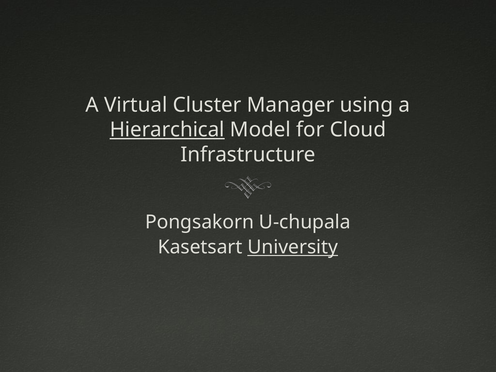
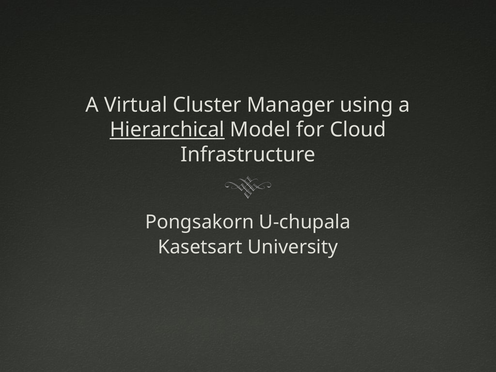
University underline: present -> none (293, 247)
